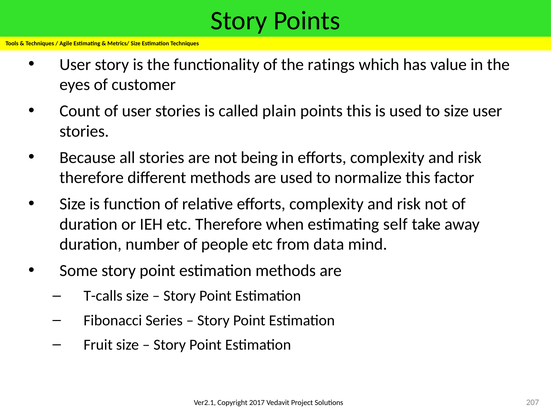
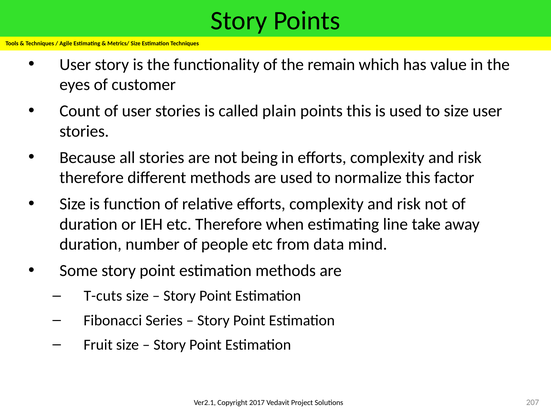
ratings: ratings -> remain (331, 65)
self: self -> line (395, 224)
T-calls: T-calls -> T-cuts (103, 296)
